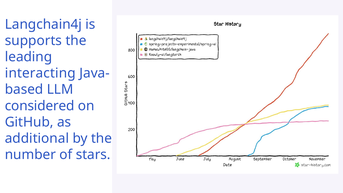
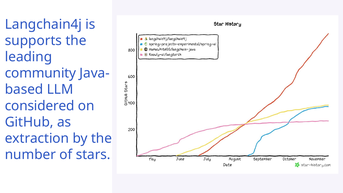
interacting: interacting -> community (40, 73)
additional: additional -> extraction (37, 138)
